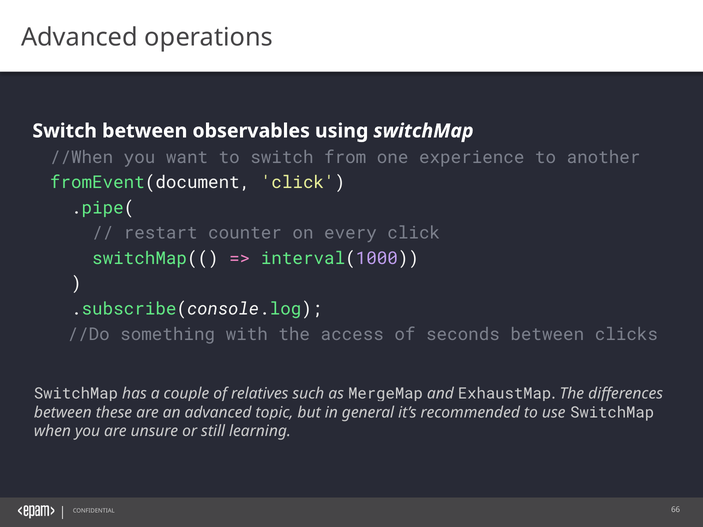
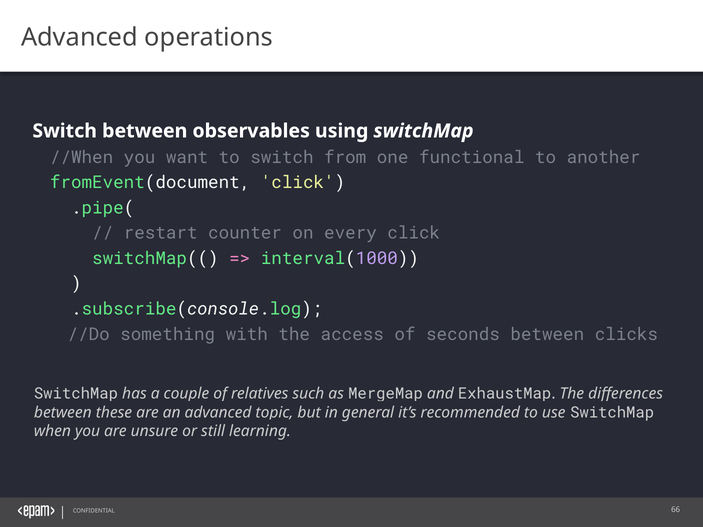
experience: experience -> functional (472, 157)
